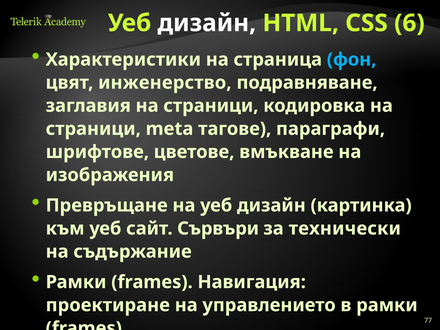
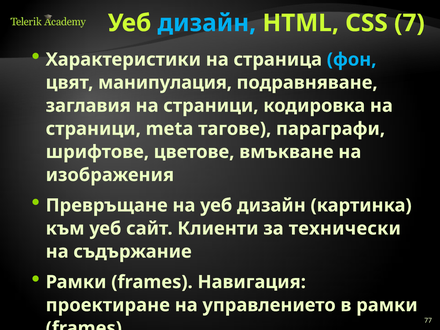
дизайн colour: white -> light blue (207, 23)
6: 6 -> 7 (409, 23)
инженерство: инженерство -> манипулация (165, 83)
Сървъри: Сървъри -> Клиенти (218, 229)
